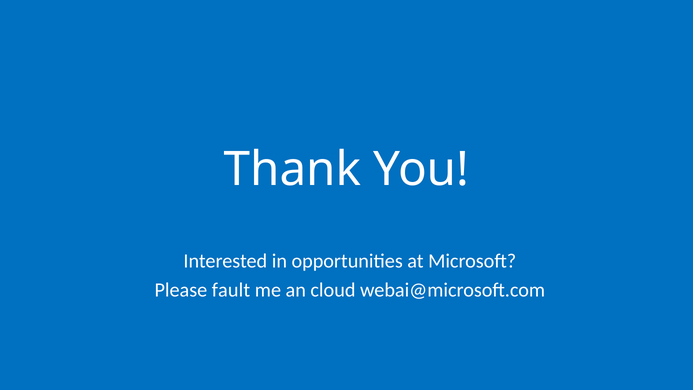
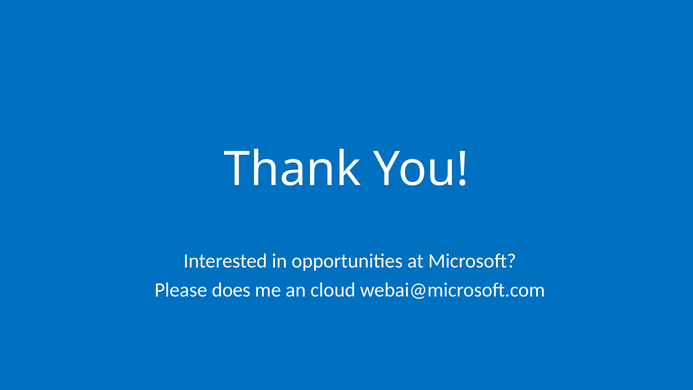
fault: fault -> does (231, 290)
